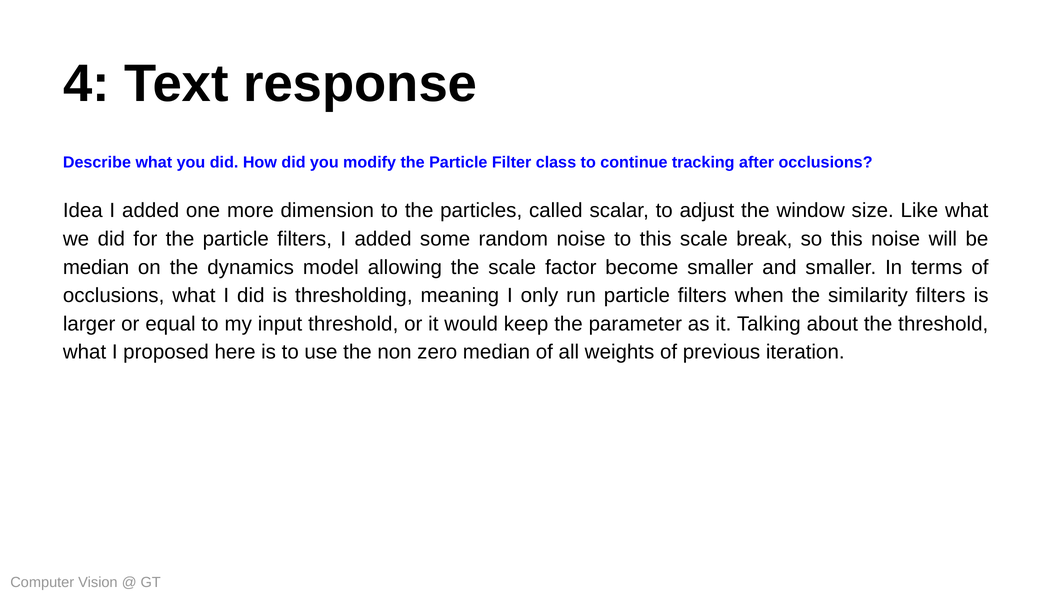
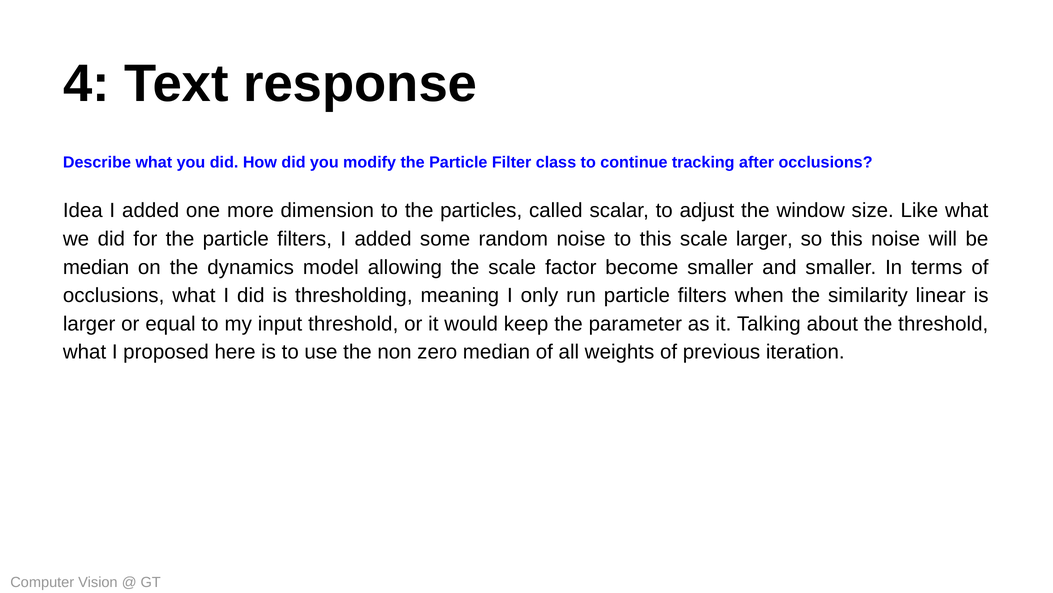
scale break: break -> larger (764, 239)
similarity filters: filters -> linear (941, 295)
